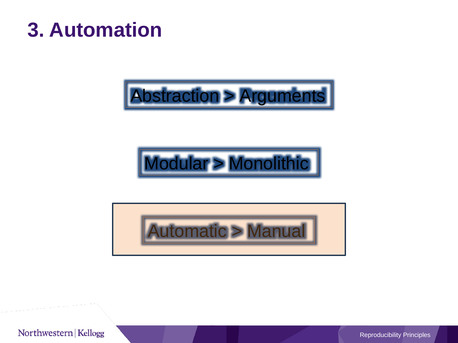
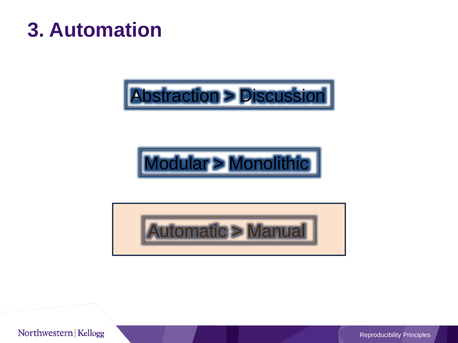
Arguments: Arguments -> Discussion (283, 96)
